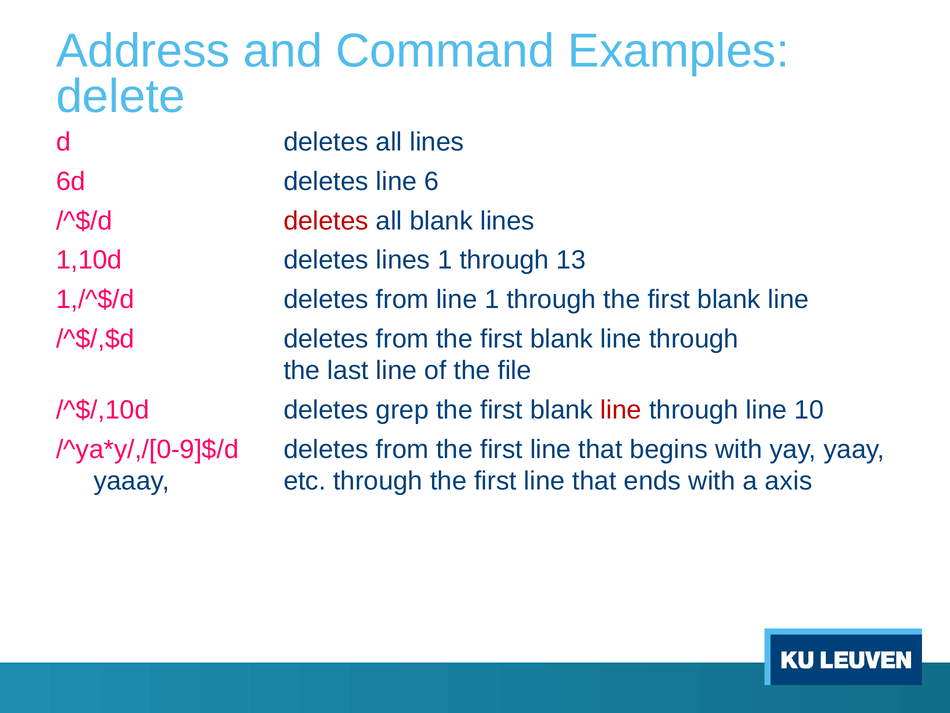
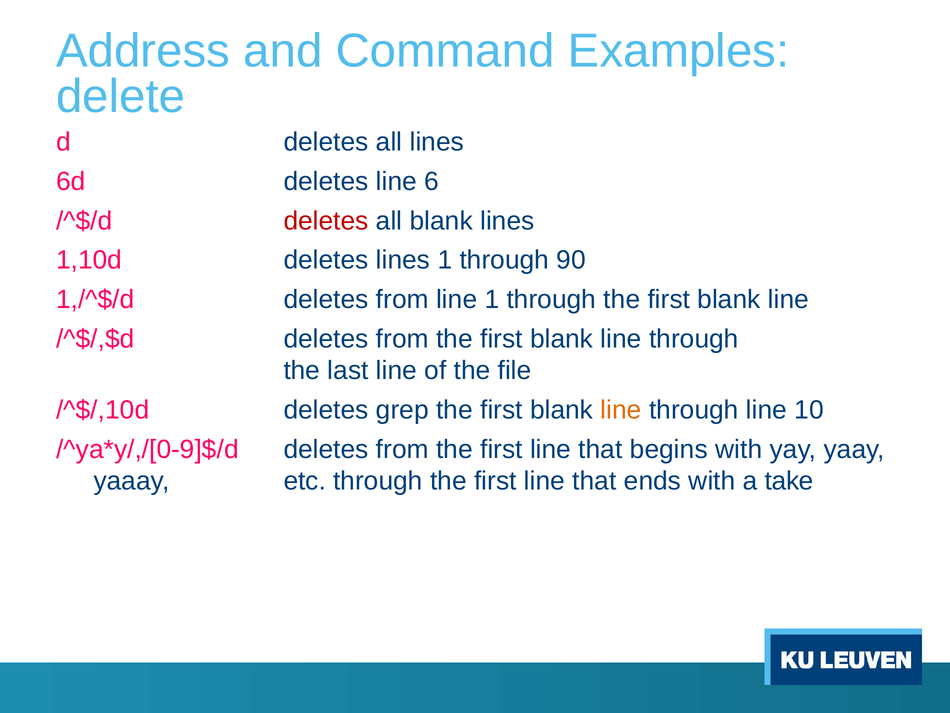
13: 13 -> 90 (571, 260)
line colour: red -> orange (621, 410)
axis: axis -> take (789, 481)
